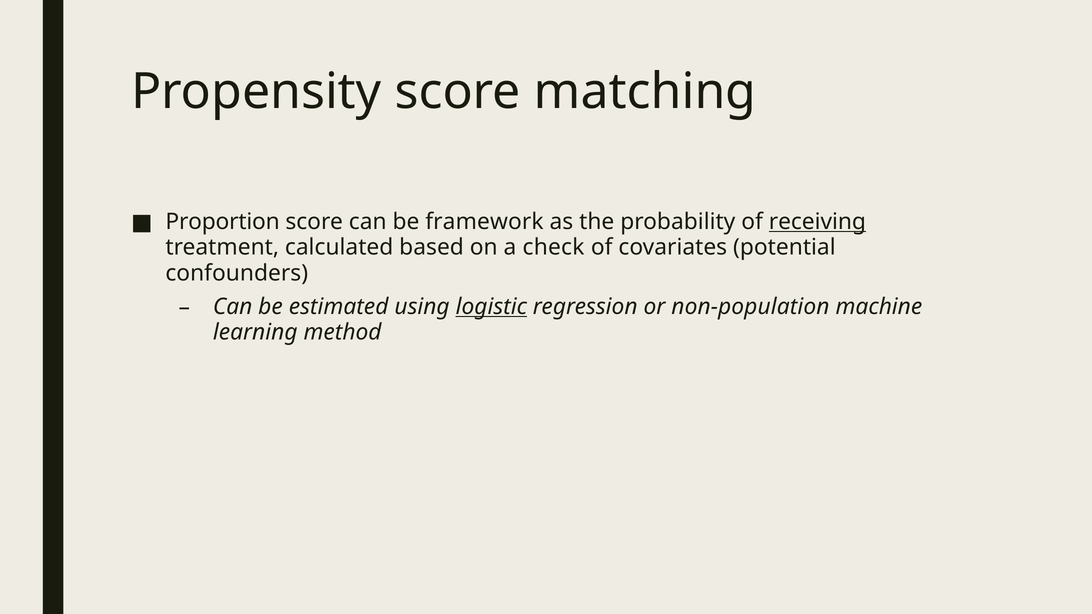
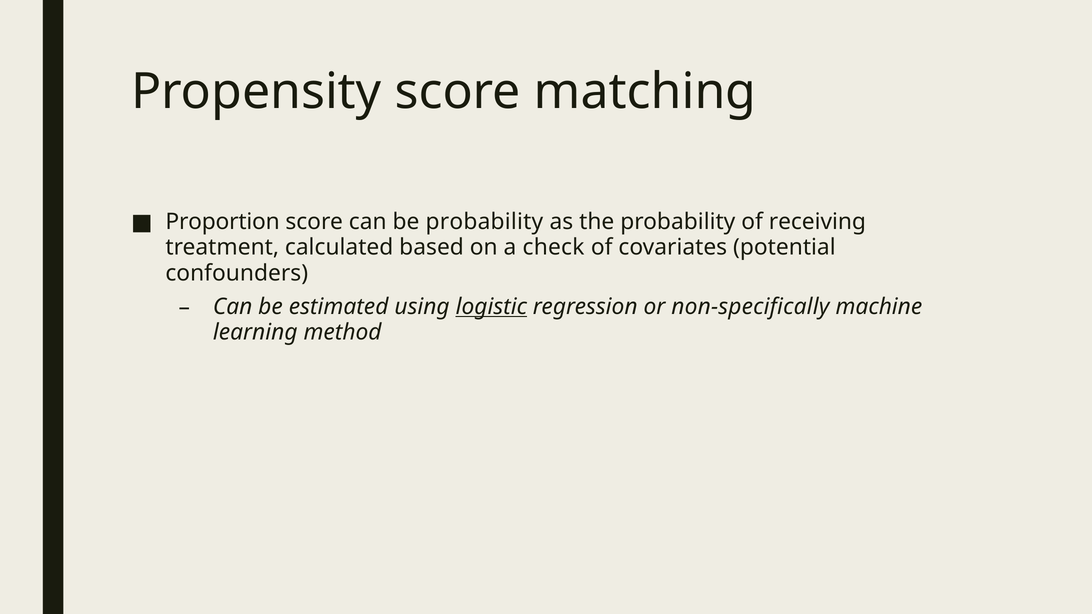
be framework: framework -> probability (484, 222)
receiving underline: present -> none (817, 222)
non-population: non-population -> non-specifically (750, 307)
